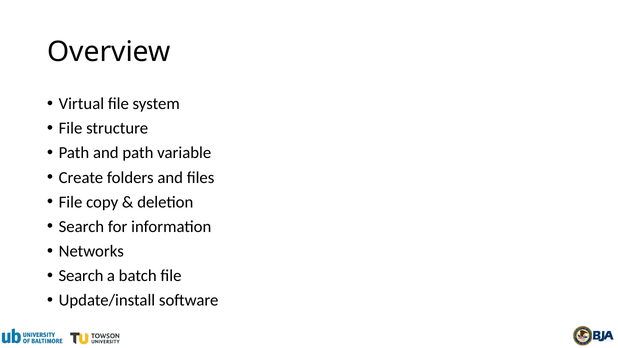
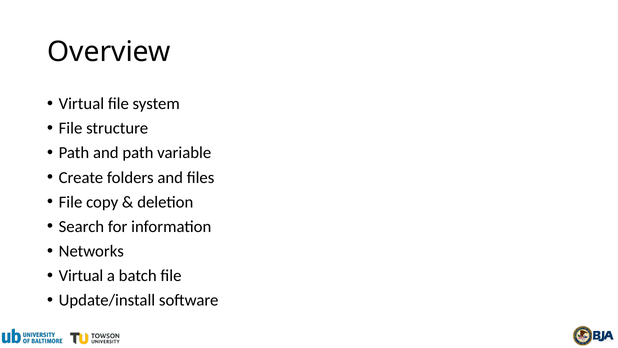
Search: Search -> Virtual (81, 275)
